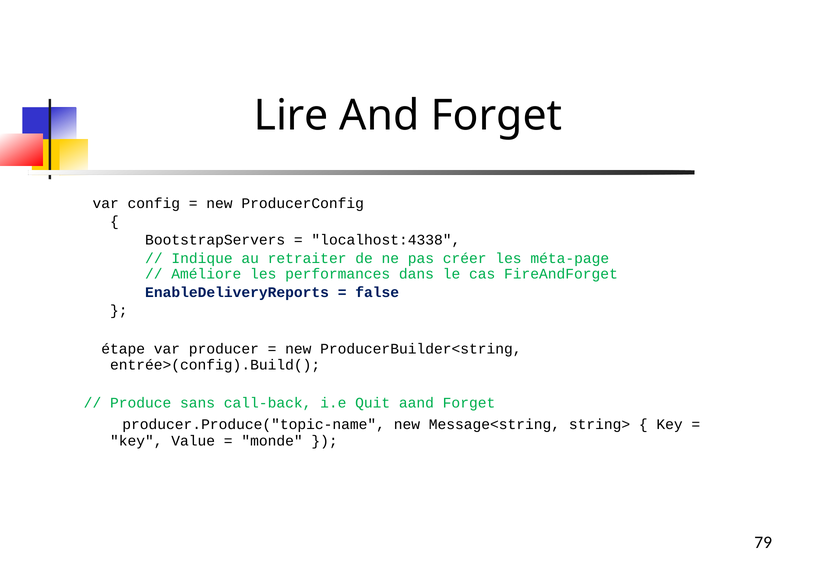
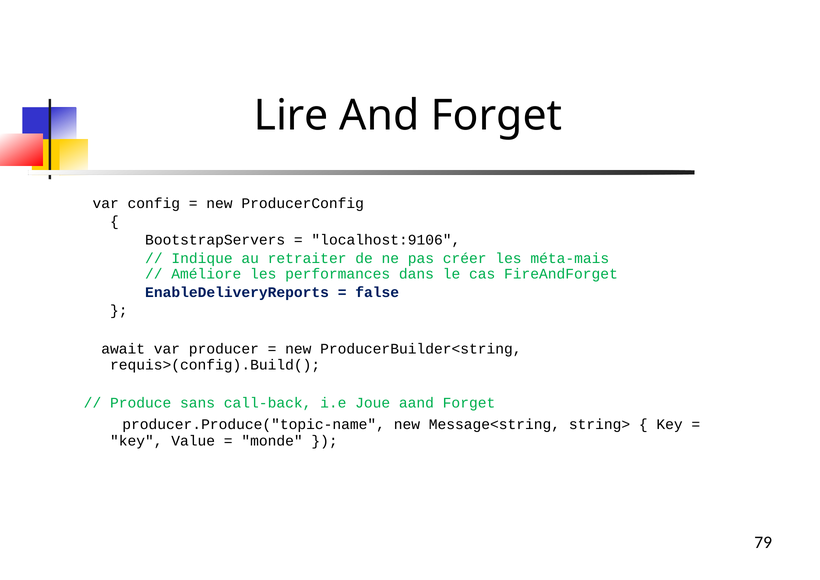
localhost:4338: localhost:4338 -> localhost:9106 (386, 240)
méta-page: méta-page -> méta-mais (570, 258)
étape: étape -> await (123, 349)
entrée>(config).Build(: entrée>(config).Build( -> requis>(config).Build( (215, 365)
Quit: Quit -> Joue (373, 403)
